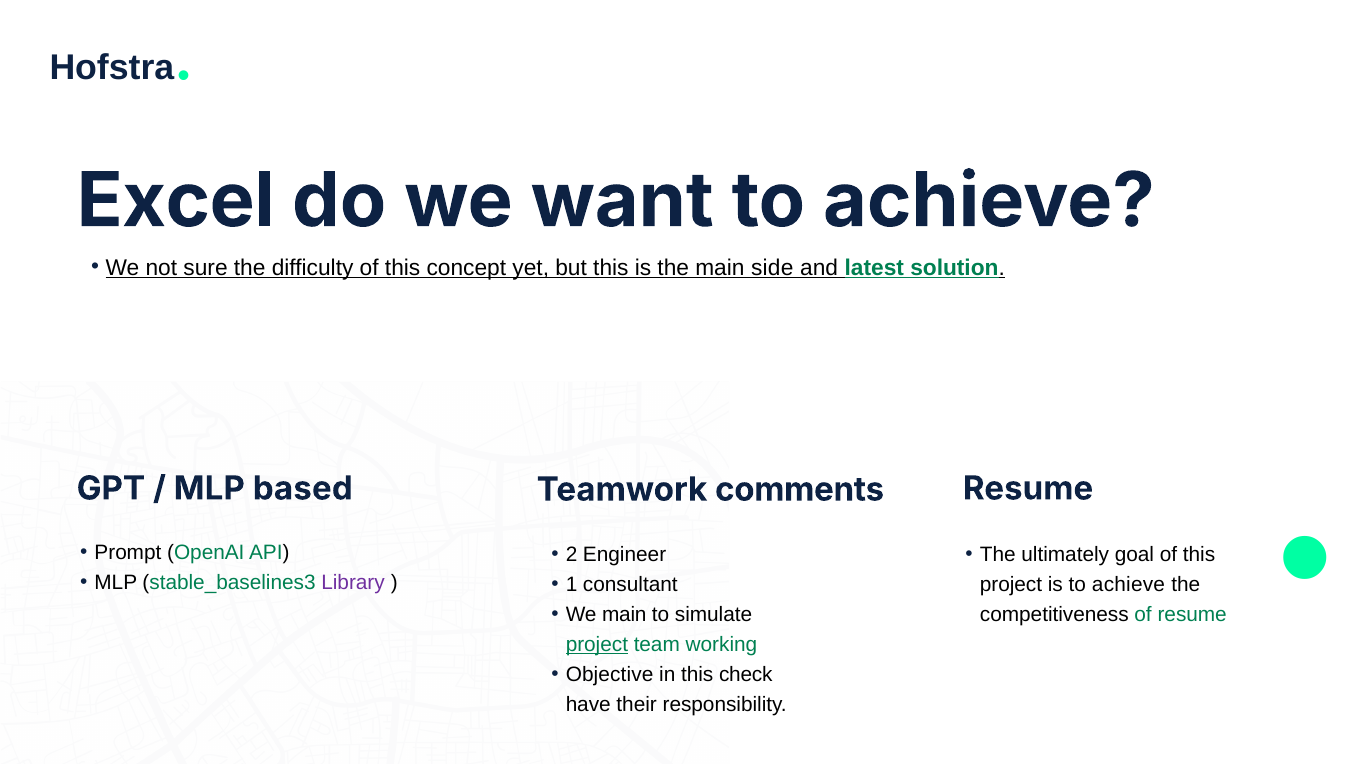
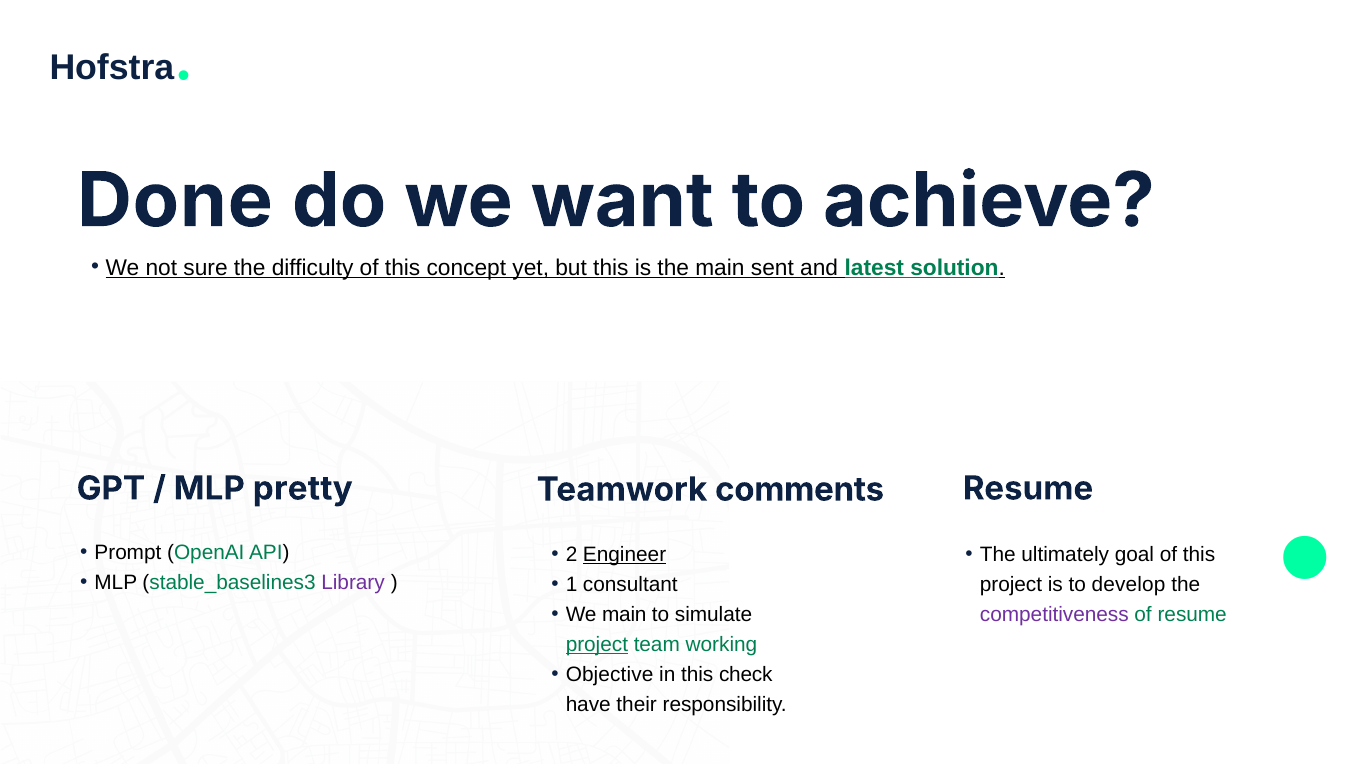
Excel: Excel -> Done (175, 201)
side: side -> sent (772, 267)
based: based -> pretty (303, 488)
Engineer underline: none -> present (625, 554)
is to achieve: achieve -> develop (1129, 584)
competitiveness colour: black -> purple (1054, 614)
